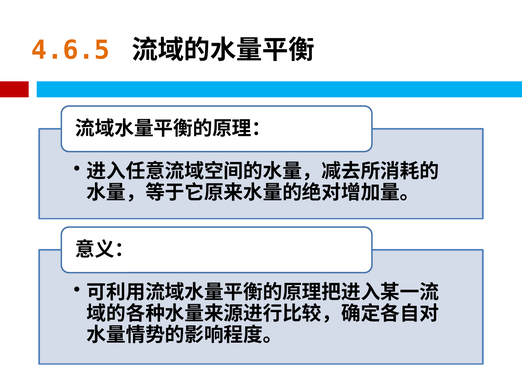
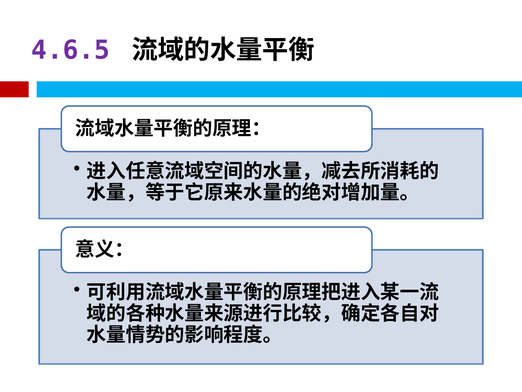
4.6.5 colour: orange -> purple (71, 50)
